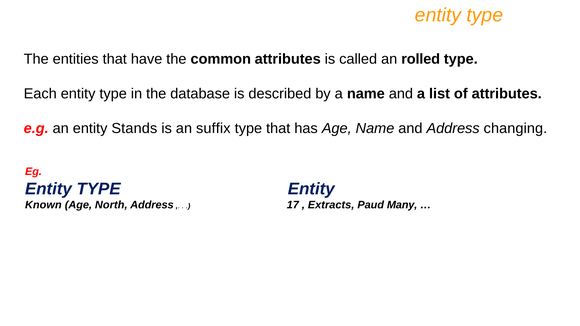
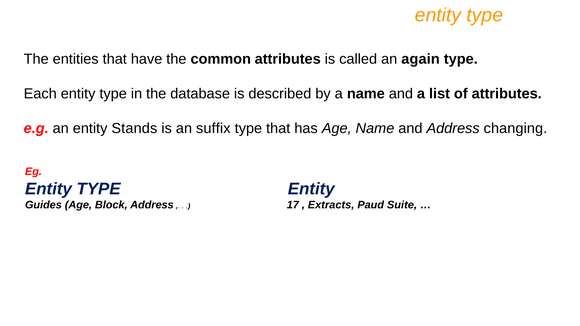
rolled: rolled -> again (421, 59)
Known: Known -> Guides (43, 205)
North: North -> Block (111, 205)
Many: Many -> Suite (402, 205)
